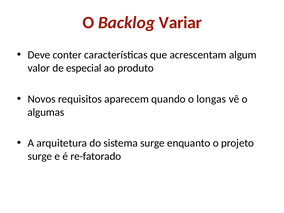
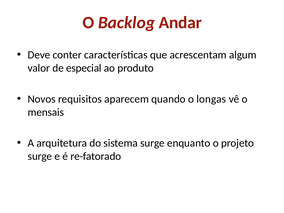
Variar: Variar -> Andar (180, 23)
algumas: algumas -> mensais (46, 112)
